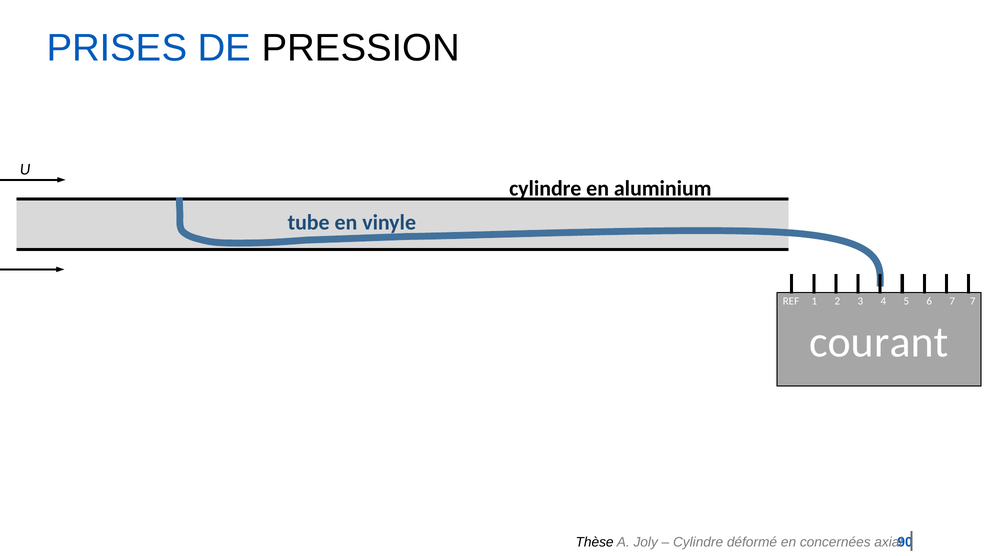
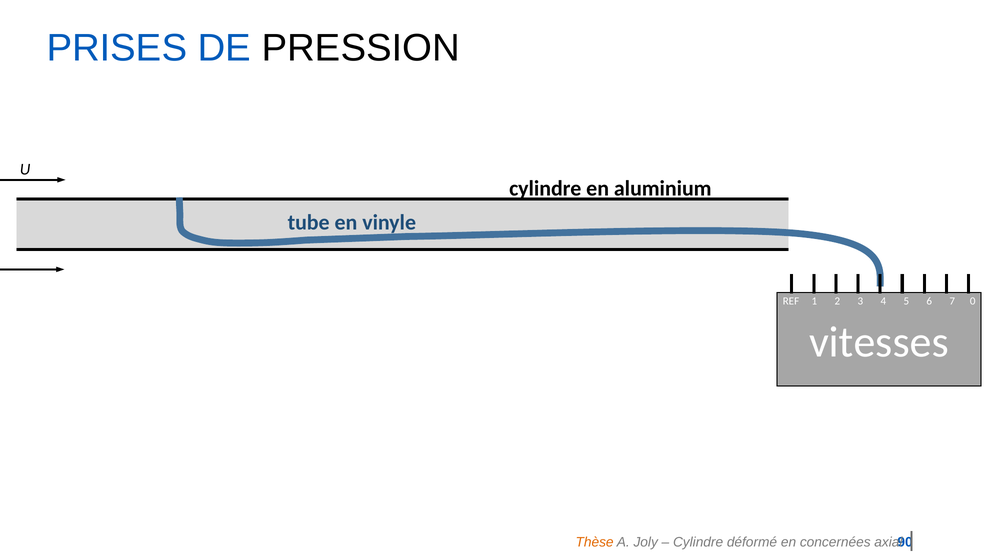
7 7: 7 -> 0 (973, 301)
courant: courant -> vitesses (879, 342)
Thèse colour: black -> orange (595, 542)
